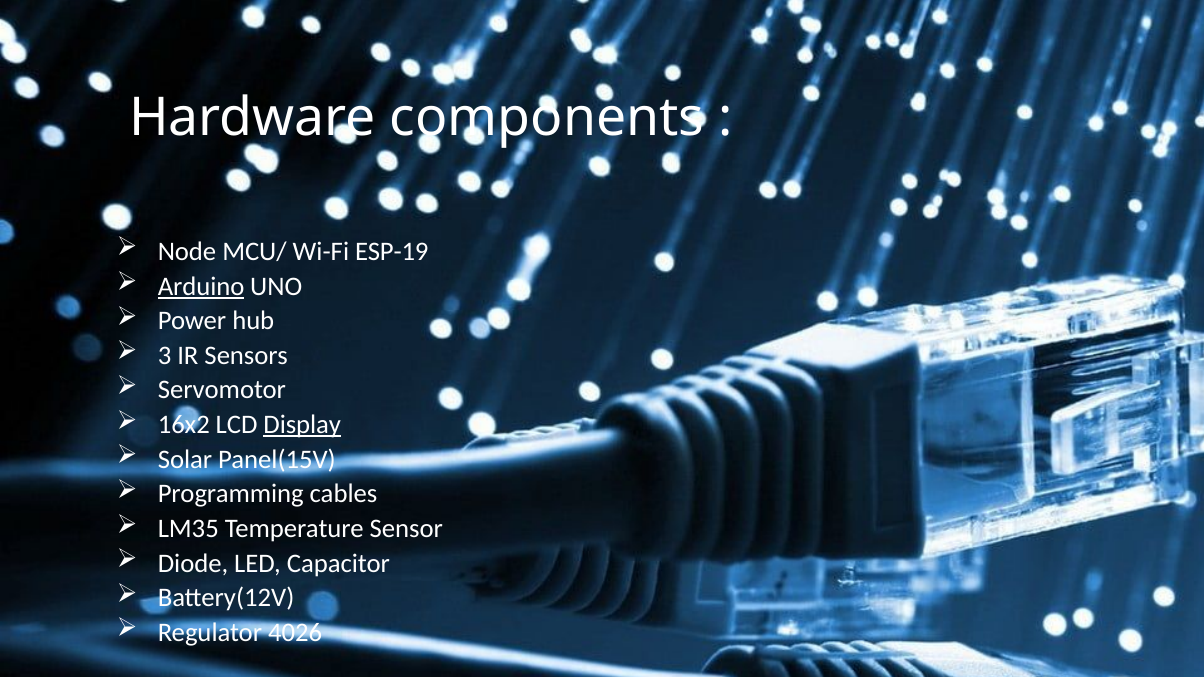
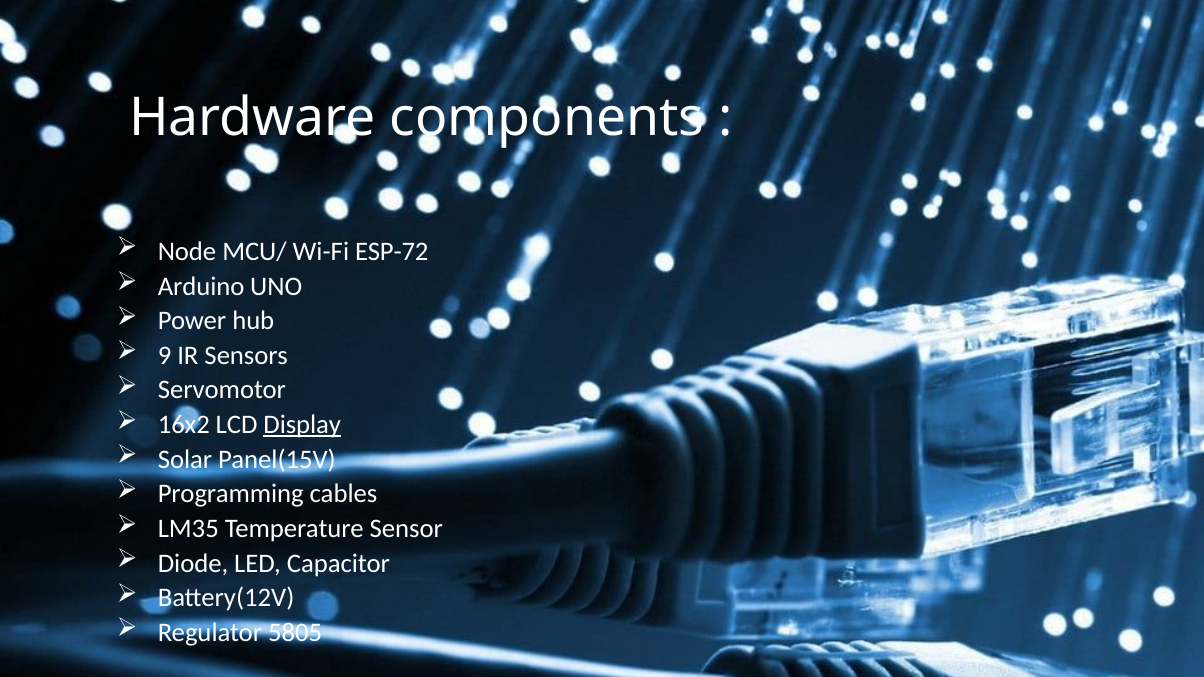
ESP-19: ESP-19 -> ESP-72 (392, 252)
Arduino underline: present -> none (201, 286)
3: 3 -> 9 (165, 356)
4026: 4026 -> 5805 (295, 633)
